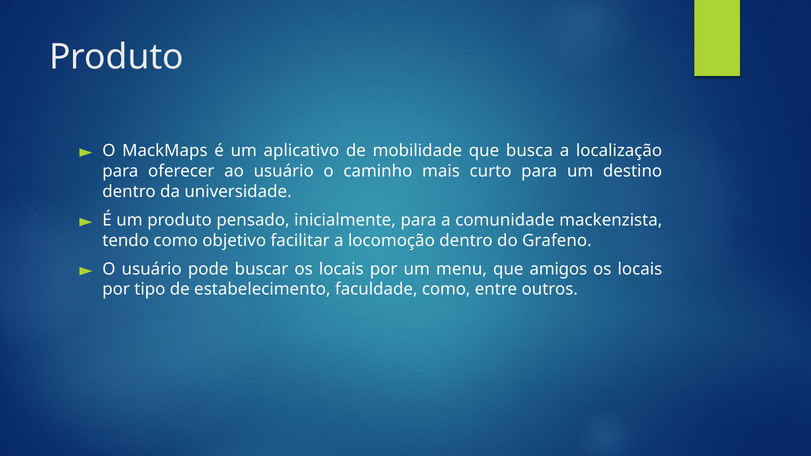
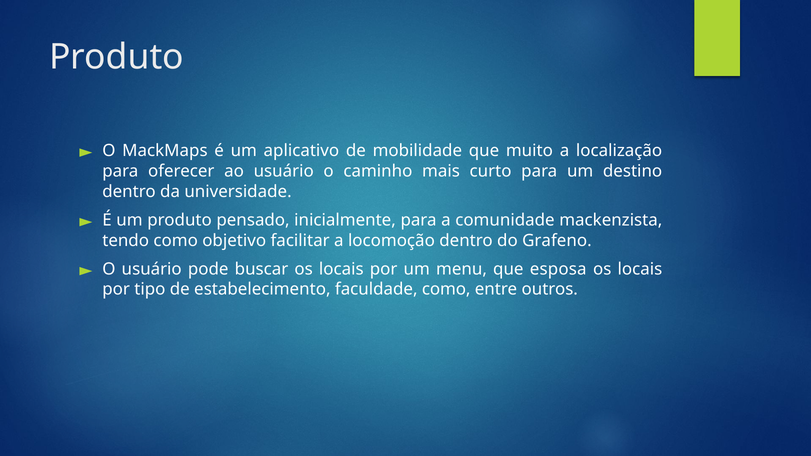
busca: busca -> muito (529, 151)
amigos: amigos -> esposa (558, 269)
